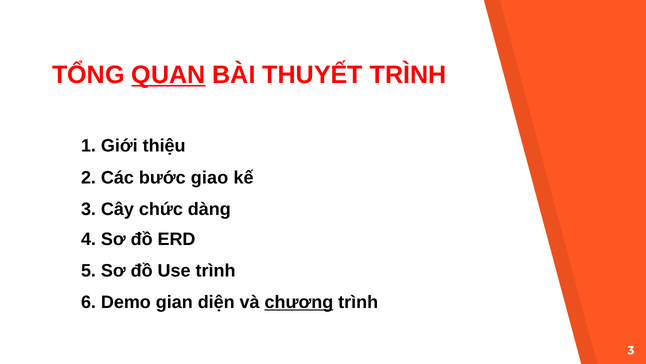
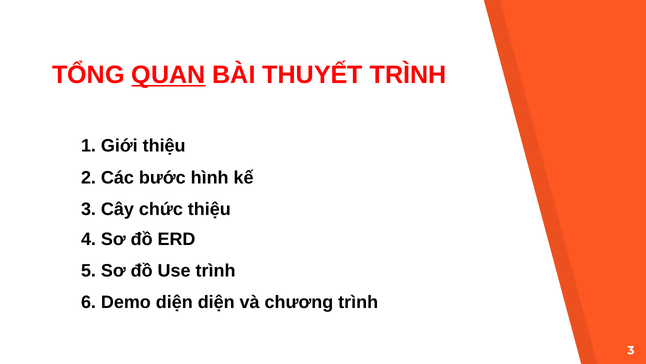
giao: giao -> hình (210, 178)
chức dàng: dàng -> thiệu (209, 209)
Demo gian: gian -> diện (174, 302)
chương underline: present -> none (299, 302)
